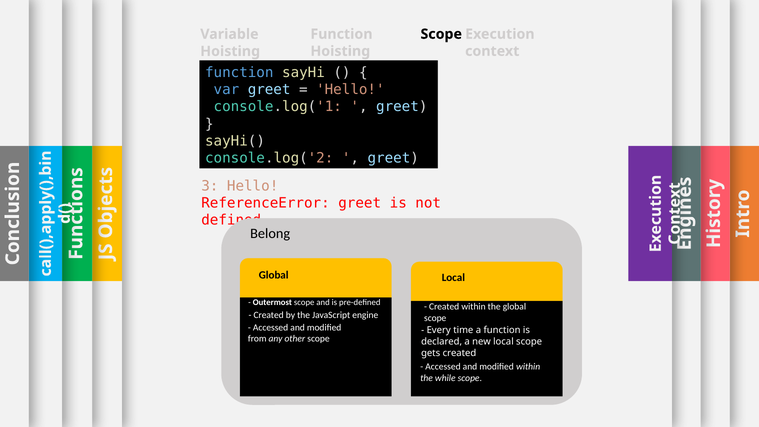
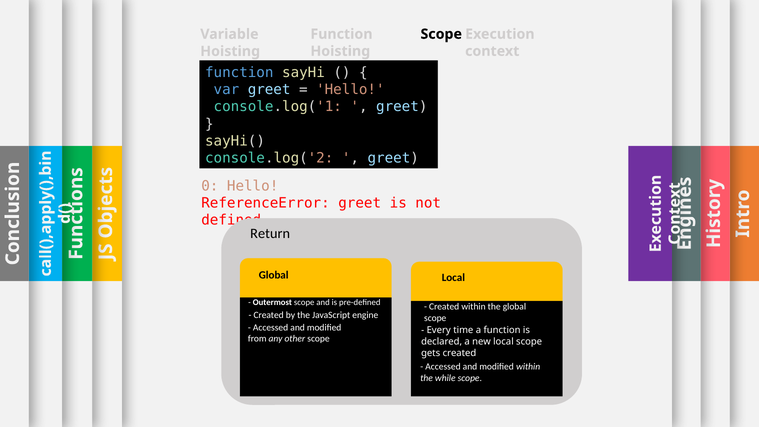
3: 3 -> 0 (210, 186)
Belong: Belong -> Return (270, 233)
